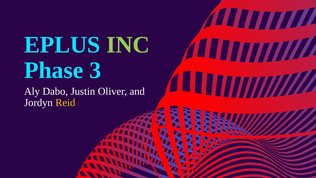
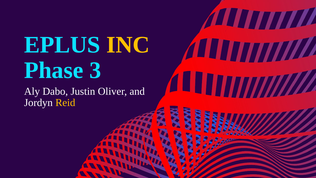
INC colour: light green -> yellow (128, 45)
